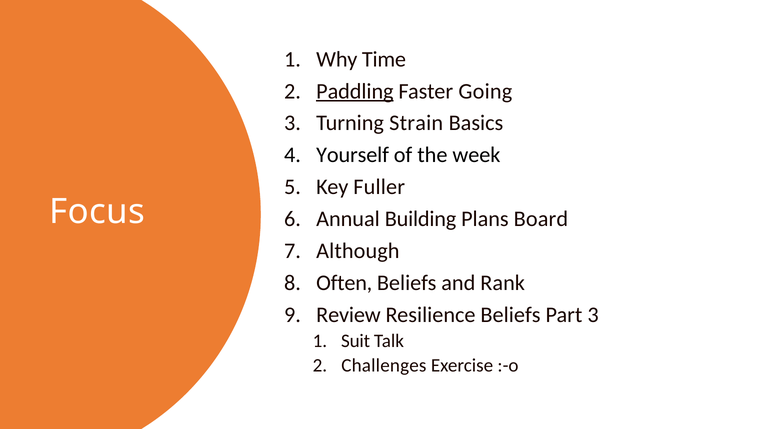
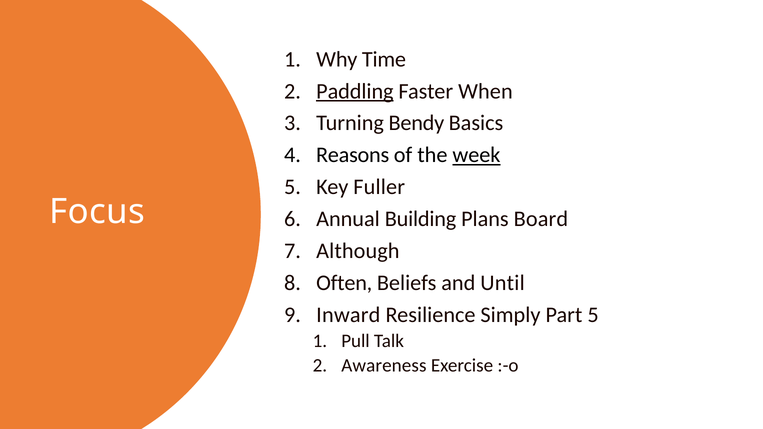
Going: Going -> When (485, 91)
Strain: Strain -> Bendy (416, 123)
Yourself: Yourself -> Reasons (353, 155)
week underline: none -> present (476, 155)
Rank: Rank -> Until (503, 283)
Review: Review -> Inward (348, 315)
Resilience Beliefs: Beliefs -> Simply (510, 315)
Part 3: 3 -> 5 (593, 315)
Suit: Suit -> Pull (356, 341)
Challenges: Challenges -> Awareness (384, 366)
